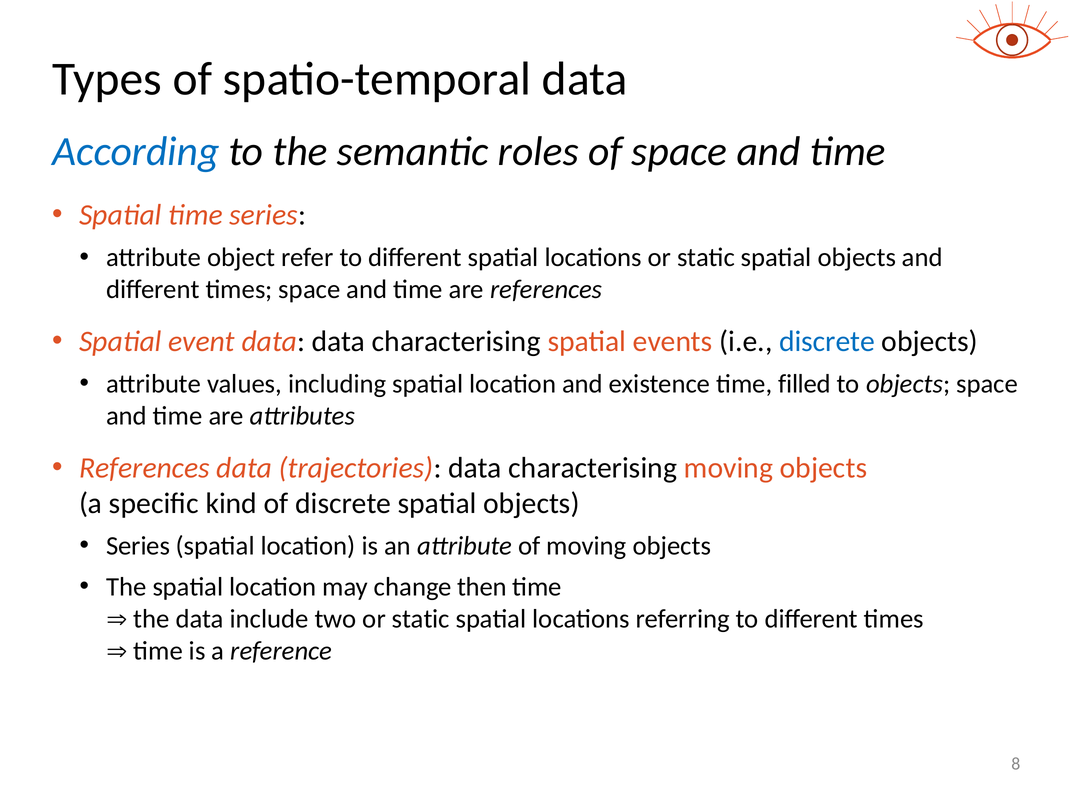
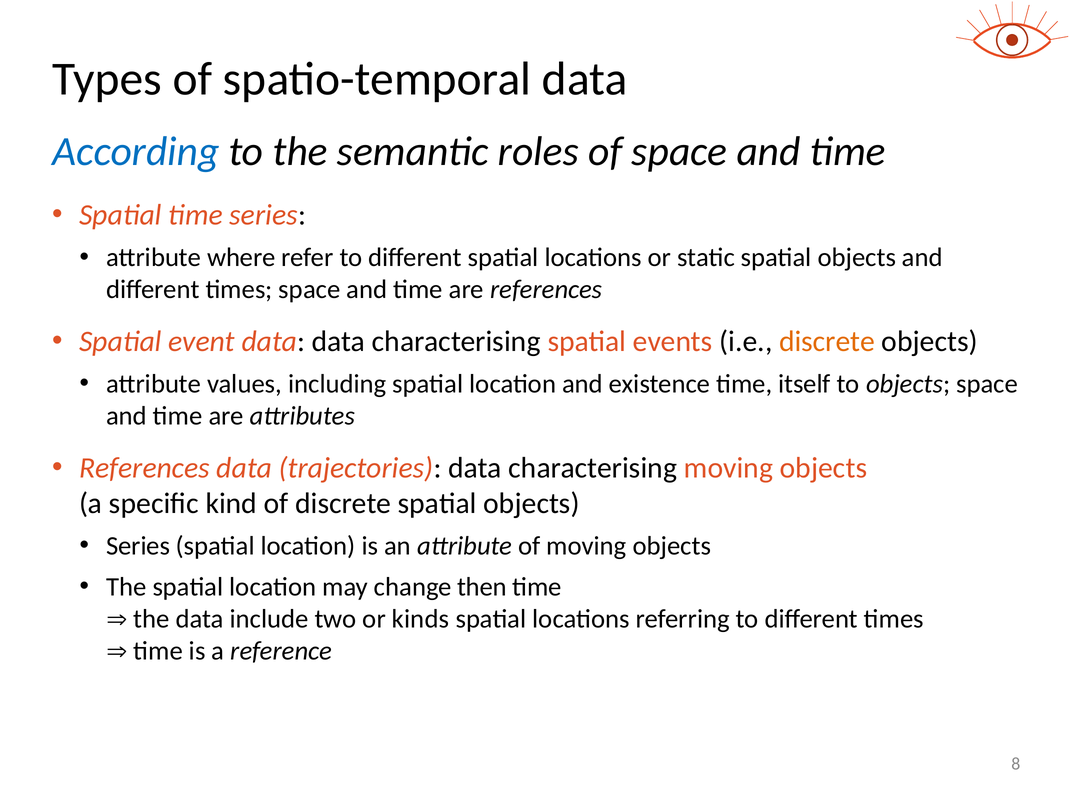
object: object -> where (241, 258)
discrete colour: blue -> orange (827, 342)
filled: filled -> itself (804, 384)
two or static: static -> kinds (421, 620)
